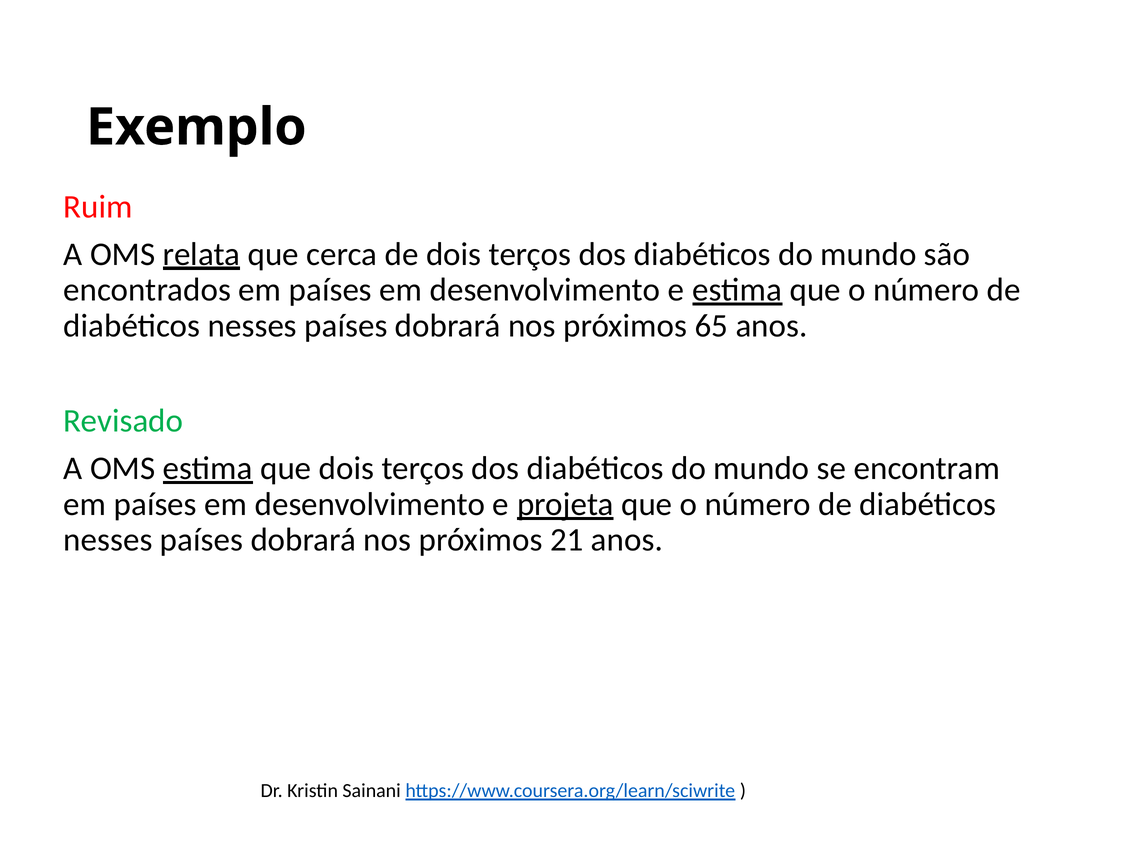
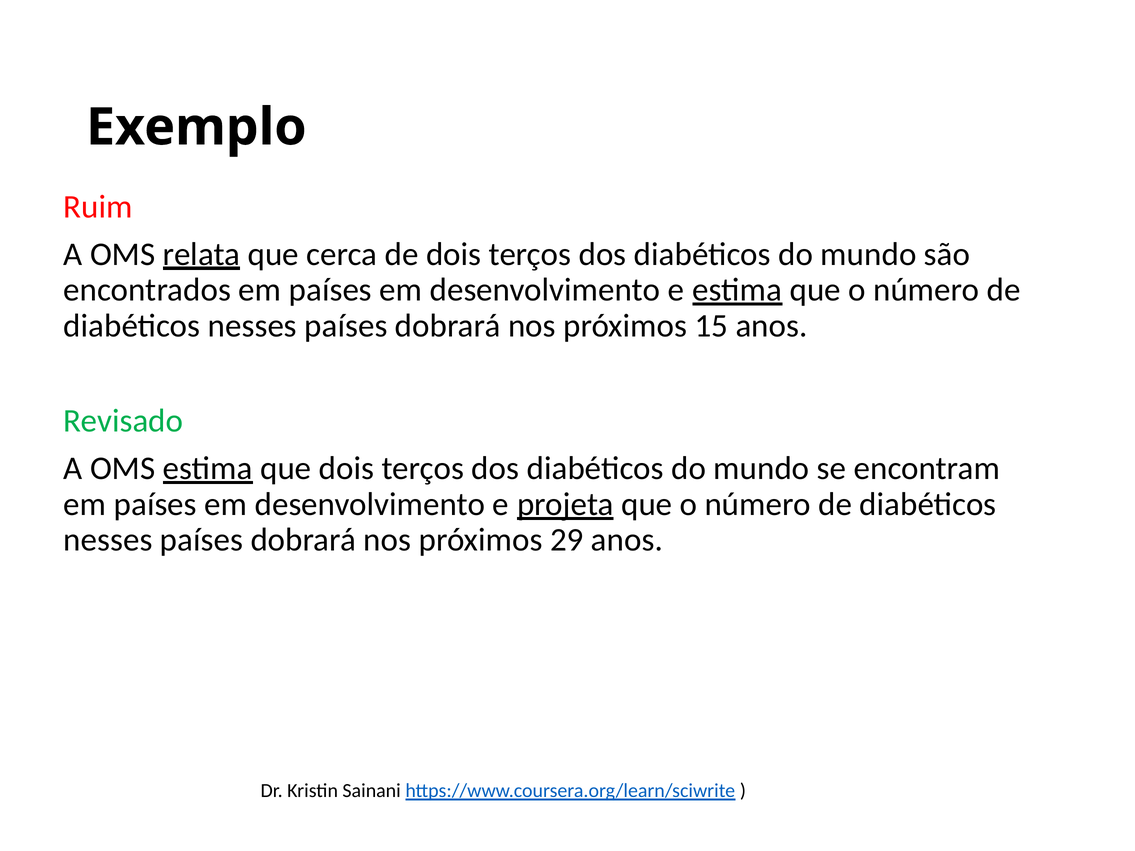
65: 65 -> 15 (711, 326)
21: 21 -> 29 (567, 540)
